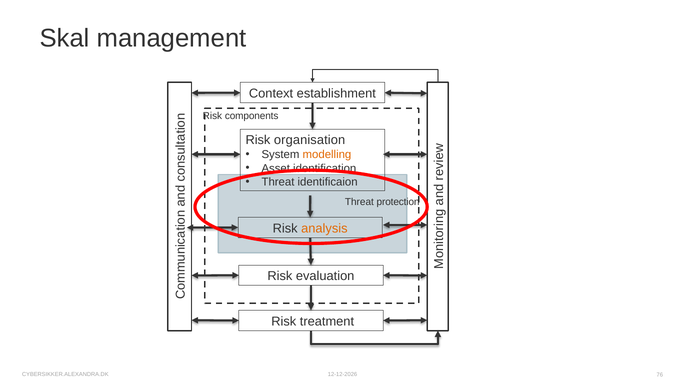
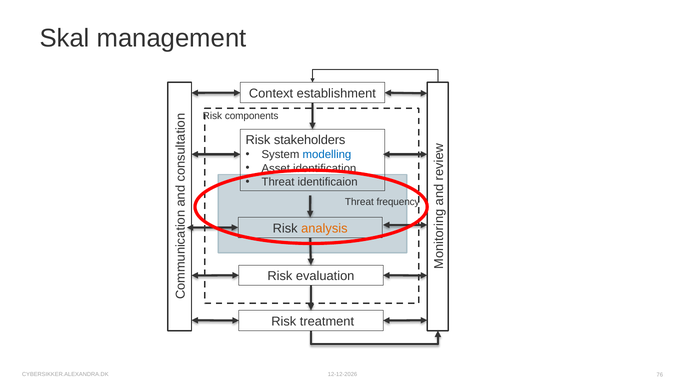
organisation: organisation -> stakeholders (310, 140)
modelling colour: orange -> blue (327, 155)
protection: protection -> frequency (398, 202)
